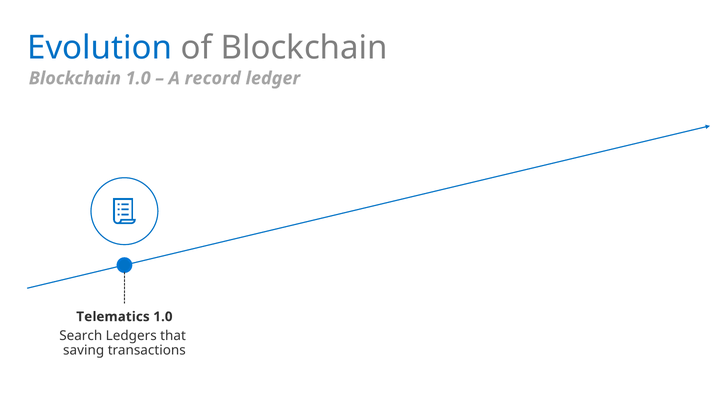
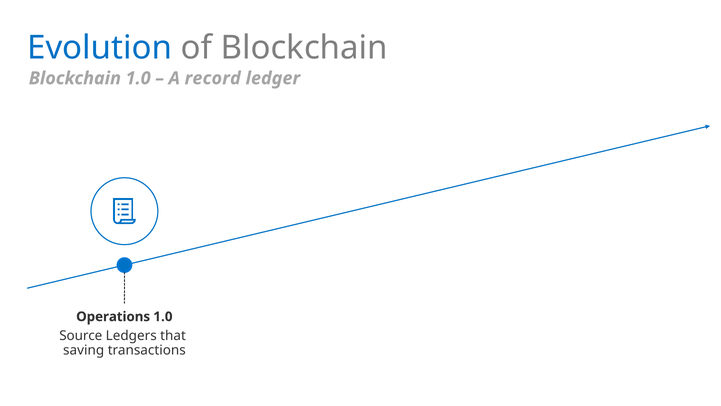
Telematics: Telematics -> Operations (113, 316)
Search: Search -> Source (81, 335)
